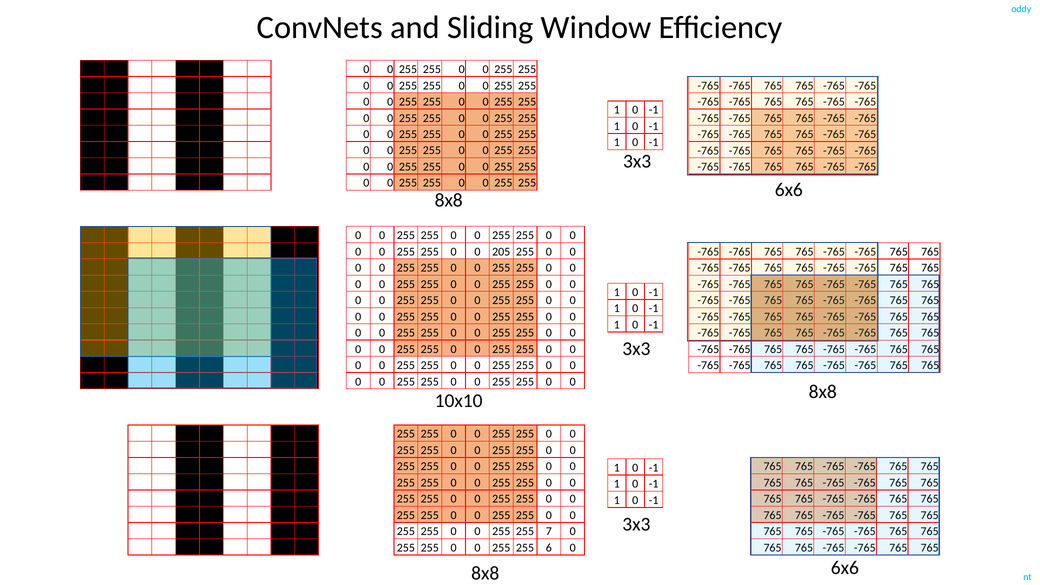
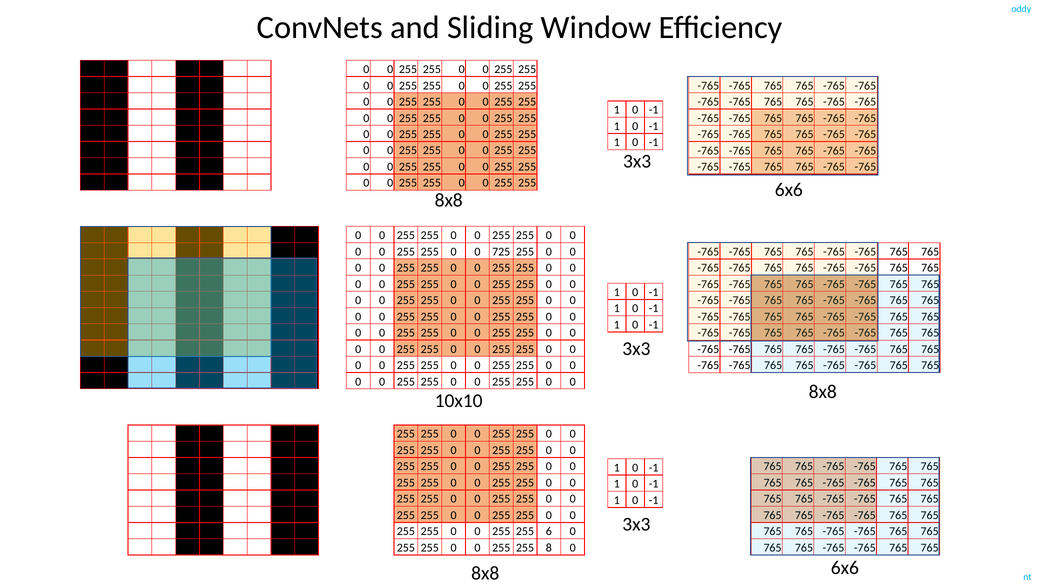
205: 205 -> 725 (501, 252)
7: 7 -> 6 (549, 532)
6: 6 -> 8 (549, 548)
